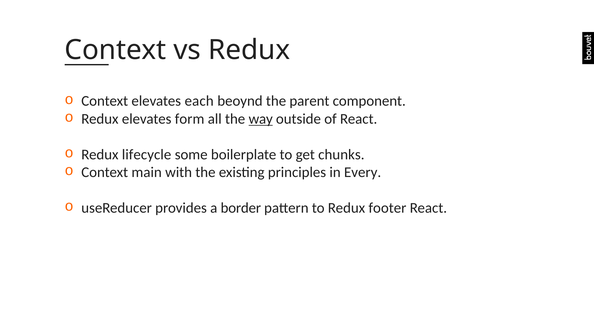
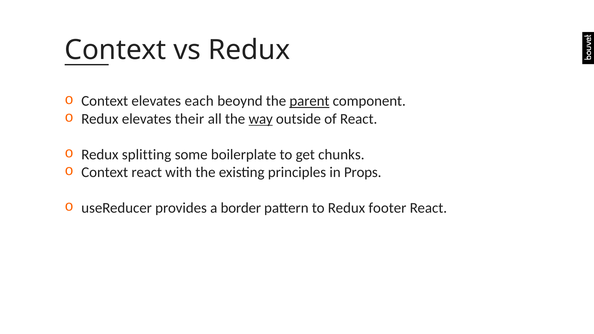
parent underline: none -> present (309, 101)
form: form -> their (190, 119)
lifecycle: lifecycle -> splitting (147, 155)
Context main: main -> react (147, 172)
Every: Every -> Props (363, 172)
